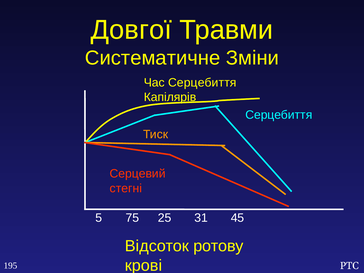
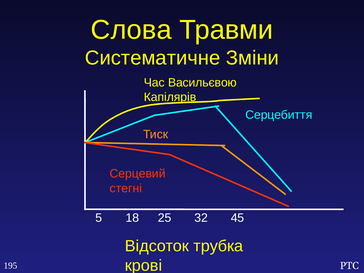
Довгої: Довгої -> Слова (131, 30)
Час Серцебиття: Серцебиття -> Васильєвою (202, 83)
75: 75 -> 18 (132, 218)
31: 31 -> 32 (201, 218)
ротову: ротову -> трубка (218, 246)
